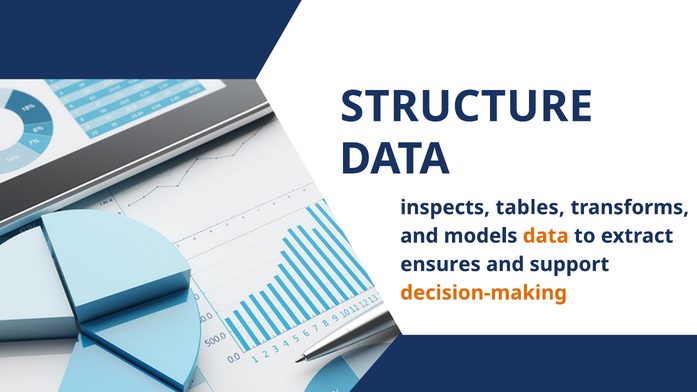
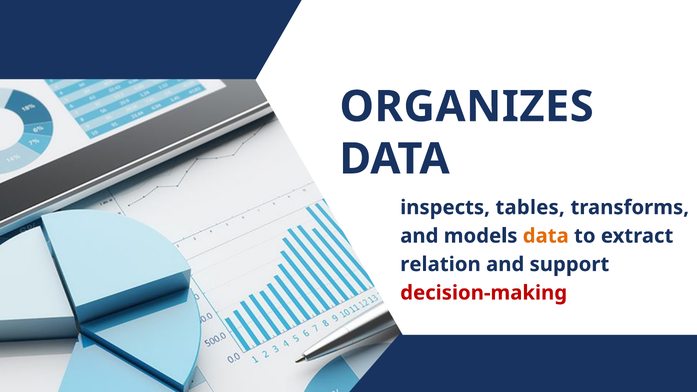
STRUCTURE: STRUCTURE -> ORGANIZES (467, 107)
ensures: ensures -> relation (440, 264)
decision-making colour: orange -> red (484, 293)
